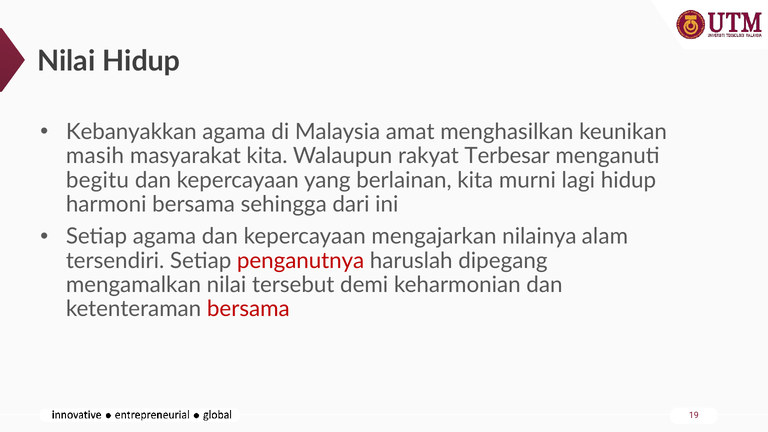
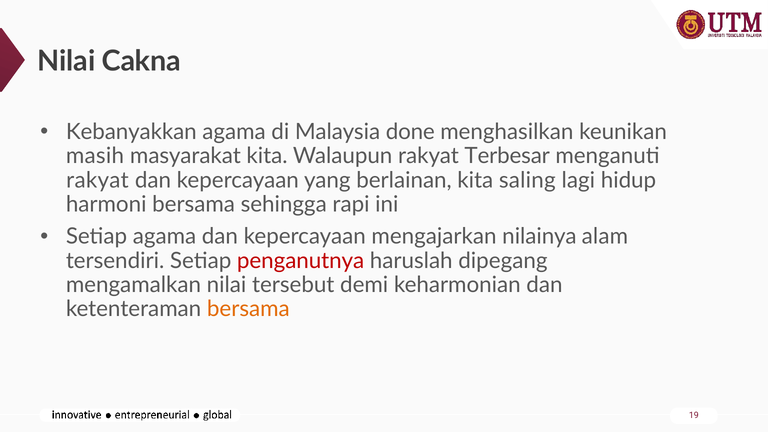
Nilai Hidup: Hidup -> Cakna (141, 61)
amat: amat -> done (410, 132)
begitu: begitu -> rakyat (97, 180)
murni: murni -> saling (527, 180)
dari: dari -> rapi (351, 204)
bersama colour: red -> orange (248, 309)
